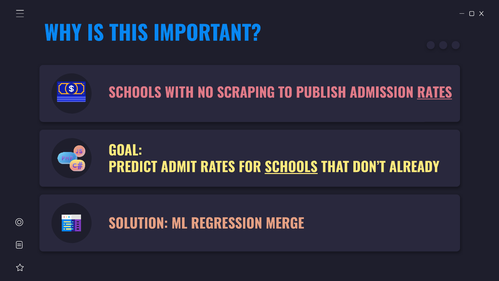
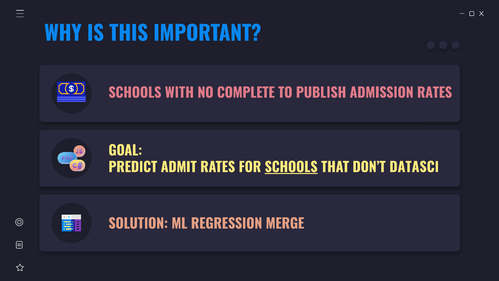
SCRAPING: SCRAPING -> COMPLETE (246, 93)
RATES underline: present -> none (435, 93)
ALREADY: ALREADY -> DATASCI (414, 167)
